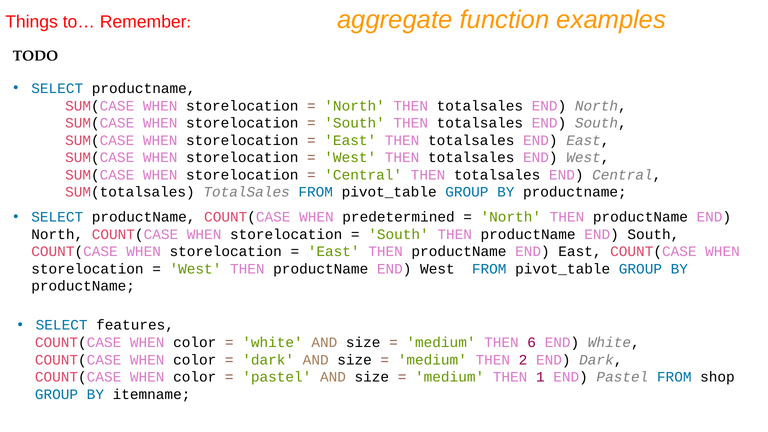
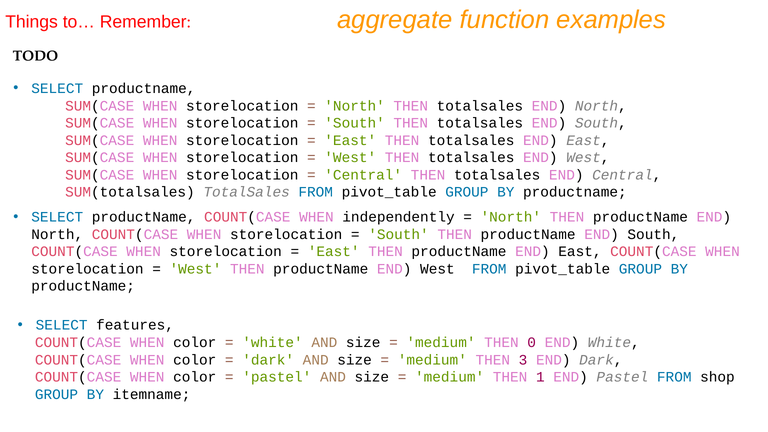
predetermined: predetermined -> independently (399, 217)
6: 6 -> 0 (532, 342)
2: 2 -> 3 (523, 360)
